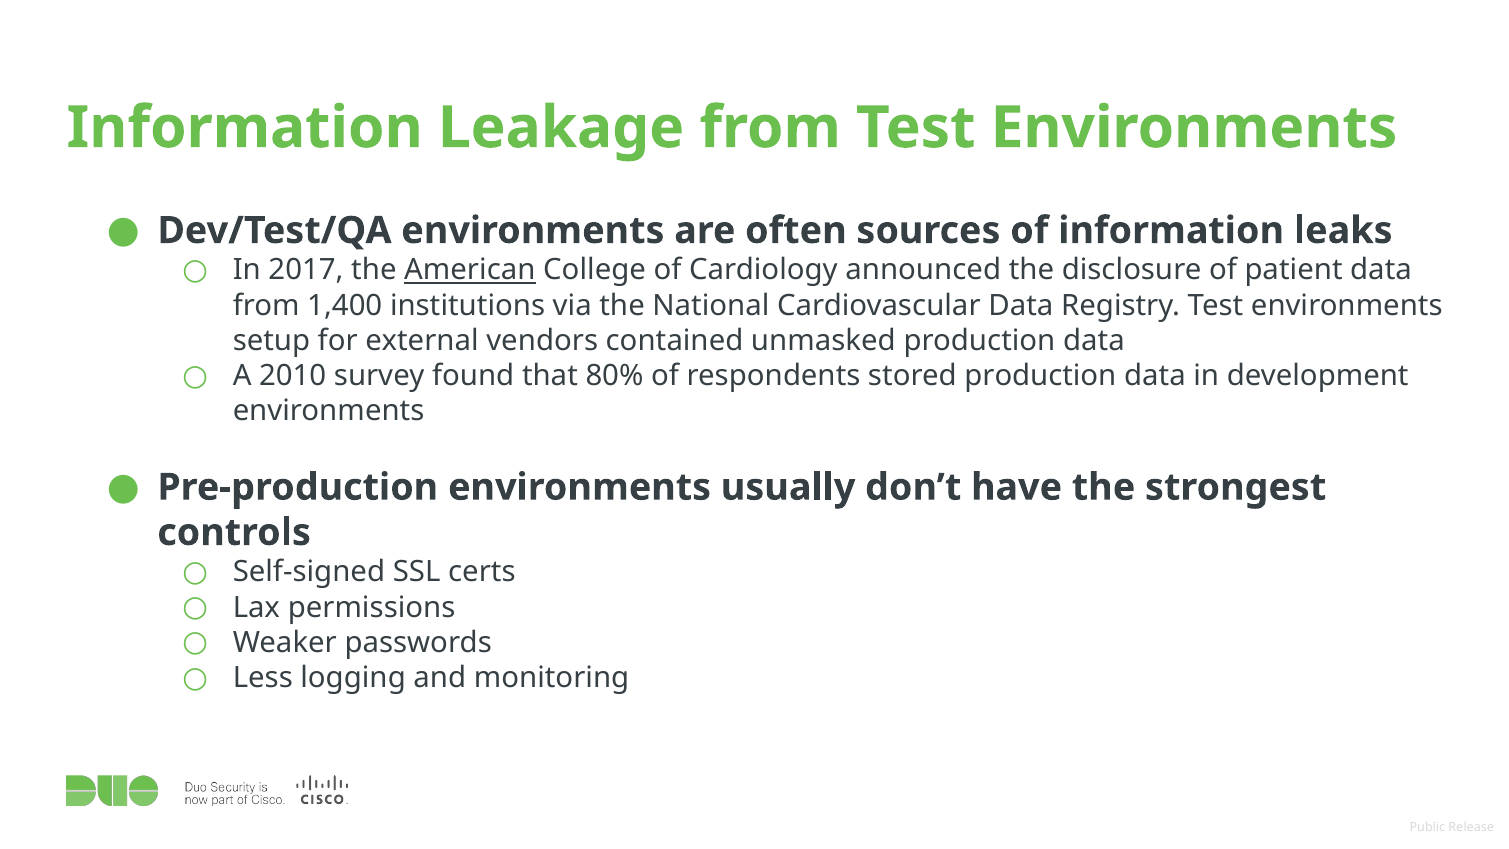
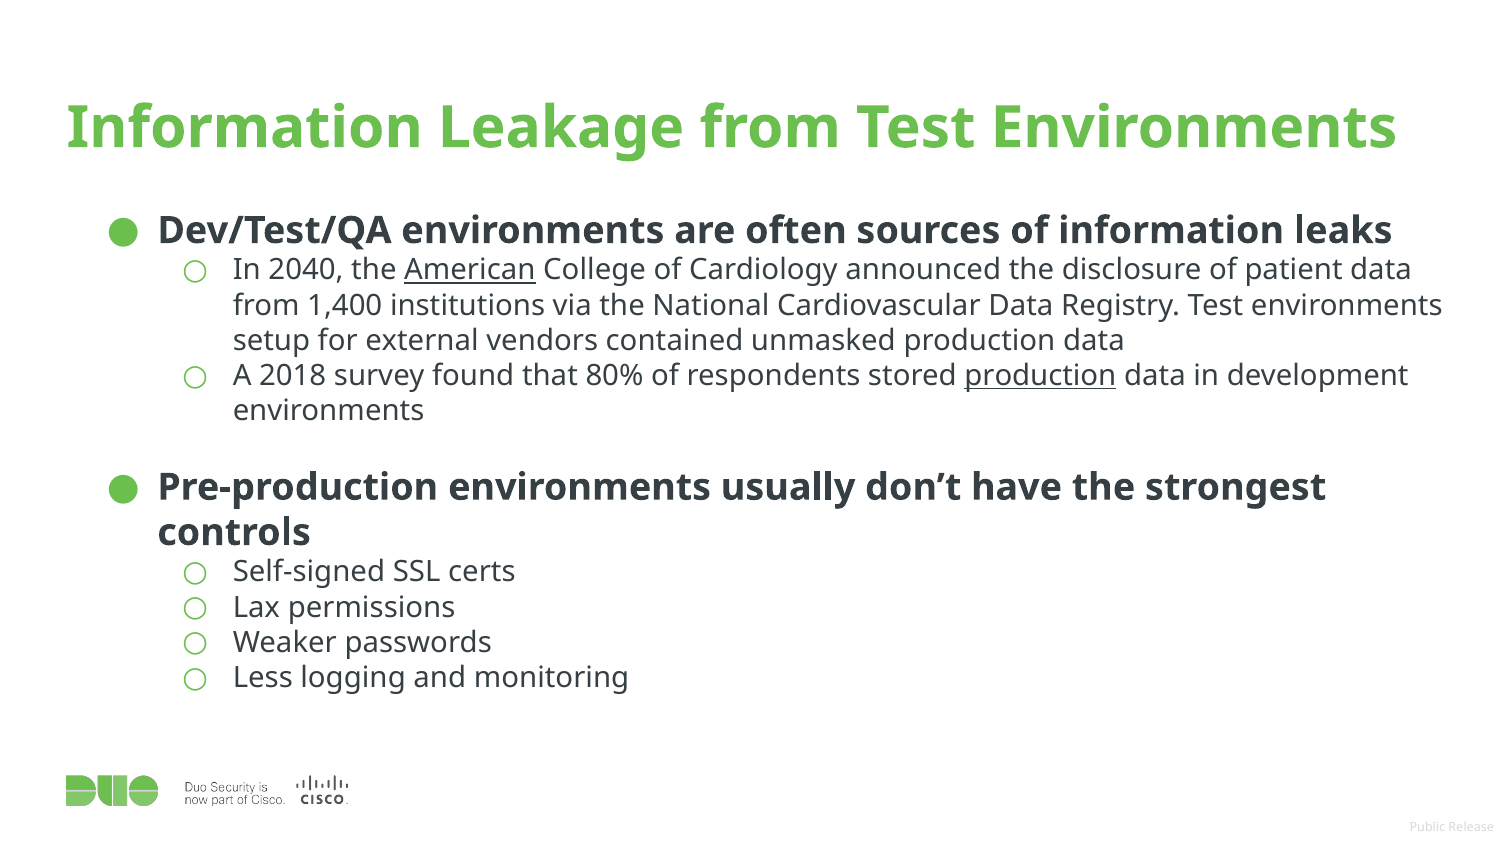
2017: 2017 -> 2040 (306, 270)
2010: 2010 -> 2018 (293, 376)
production underline: none -> present (1040, 376)
